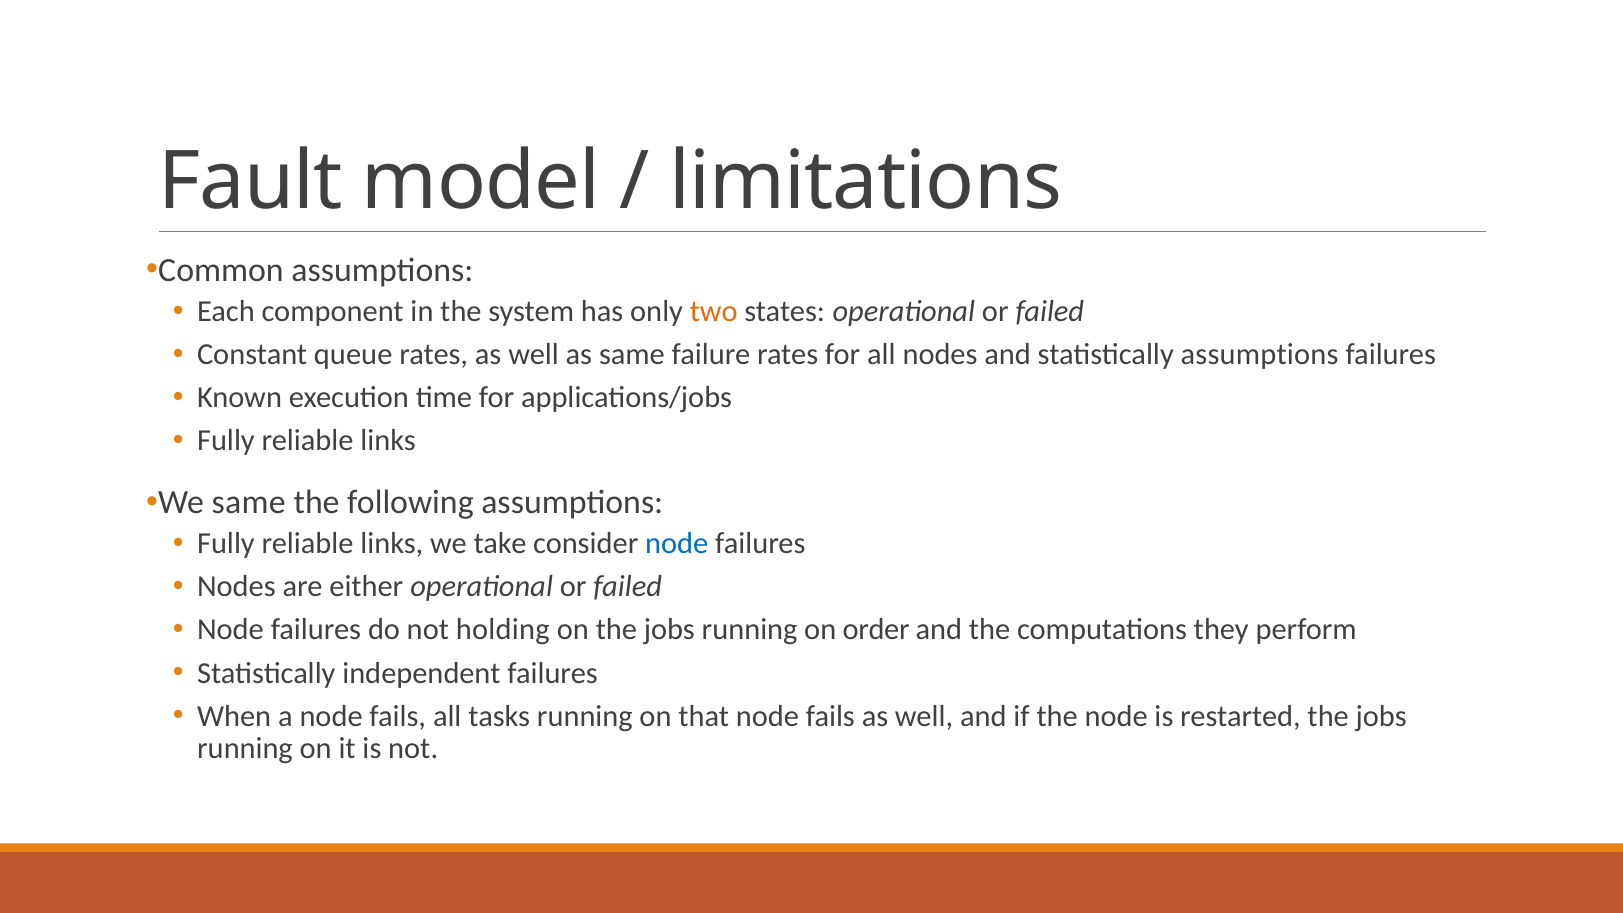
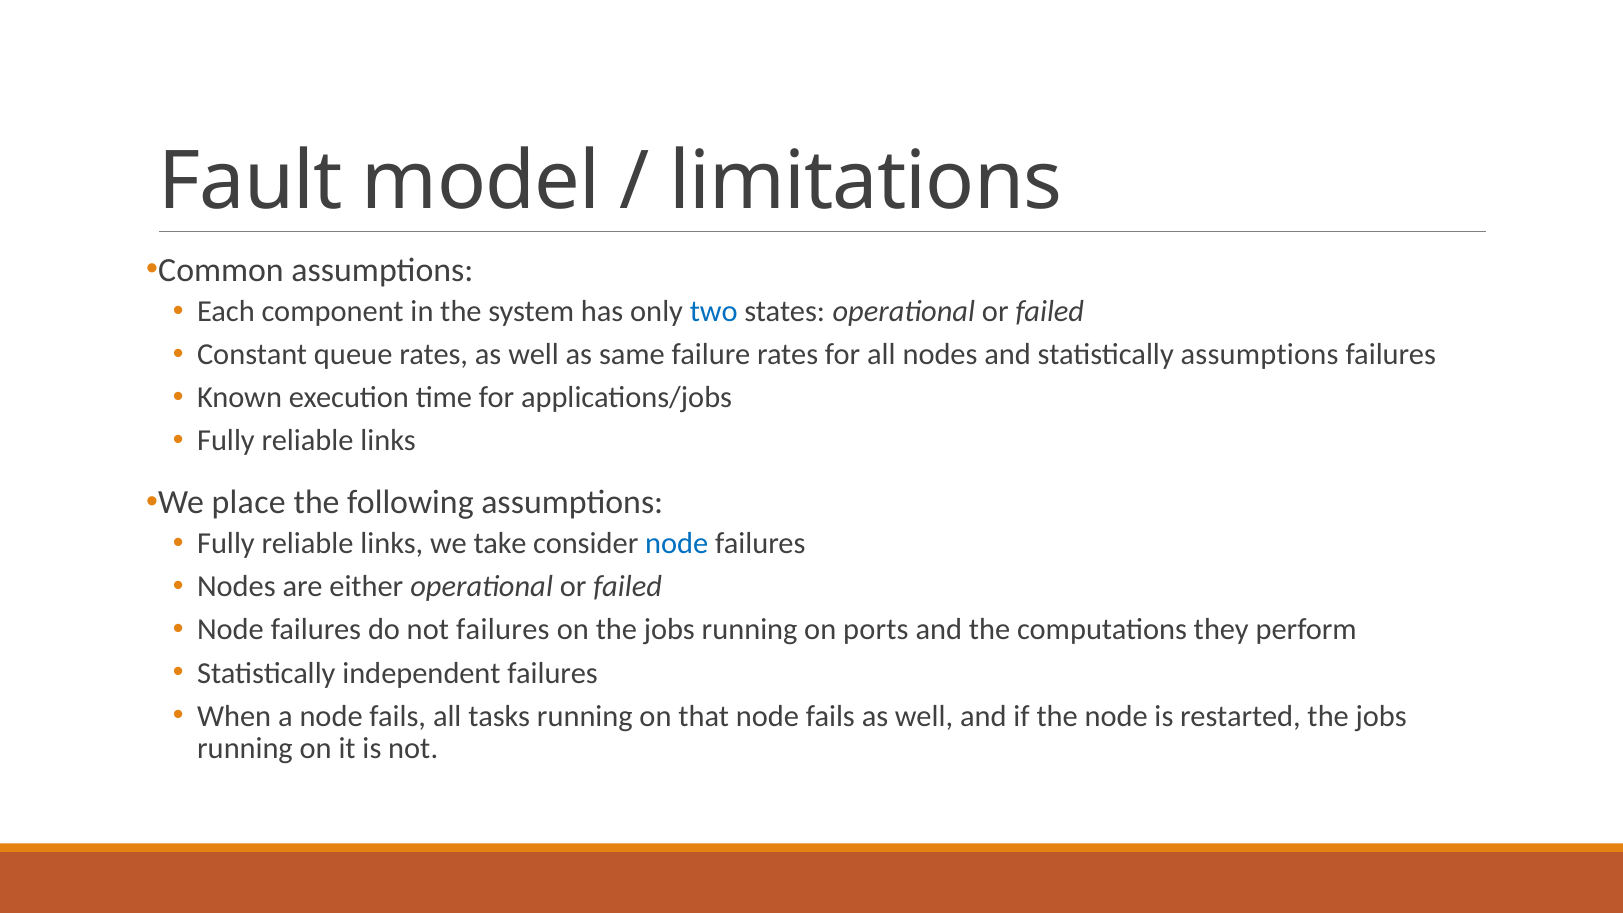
two colour: orange -> blue (714, 311)
We same: same -> place (249, 502)
not holding: holding -> failures (503, 630)
order: order -> ports (876, 630)
